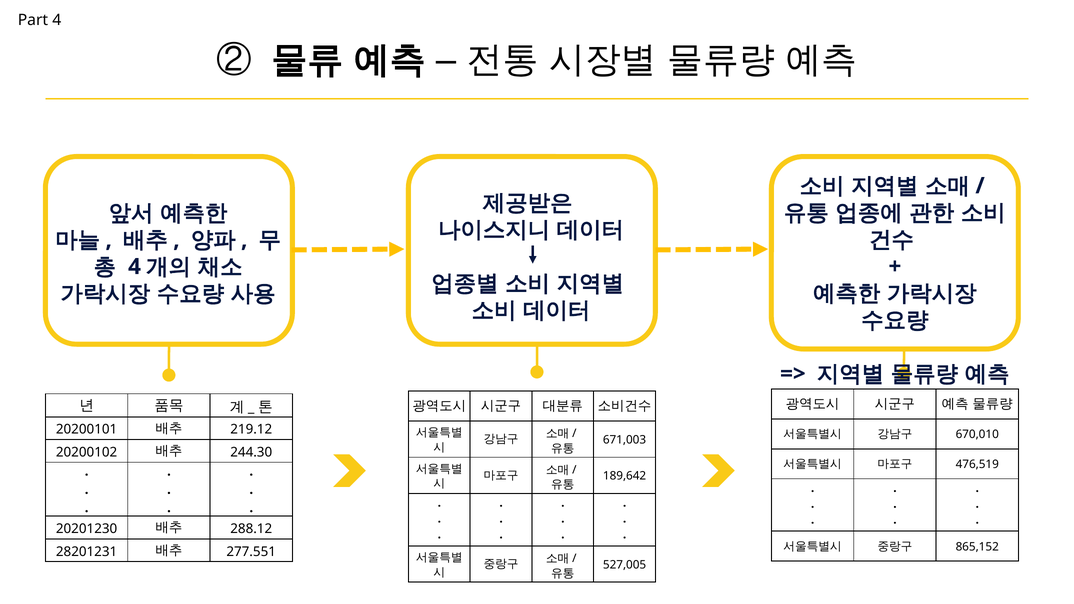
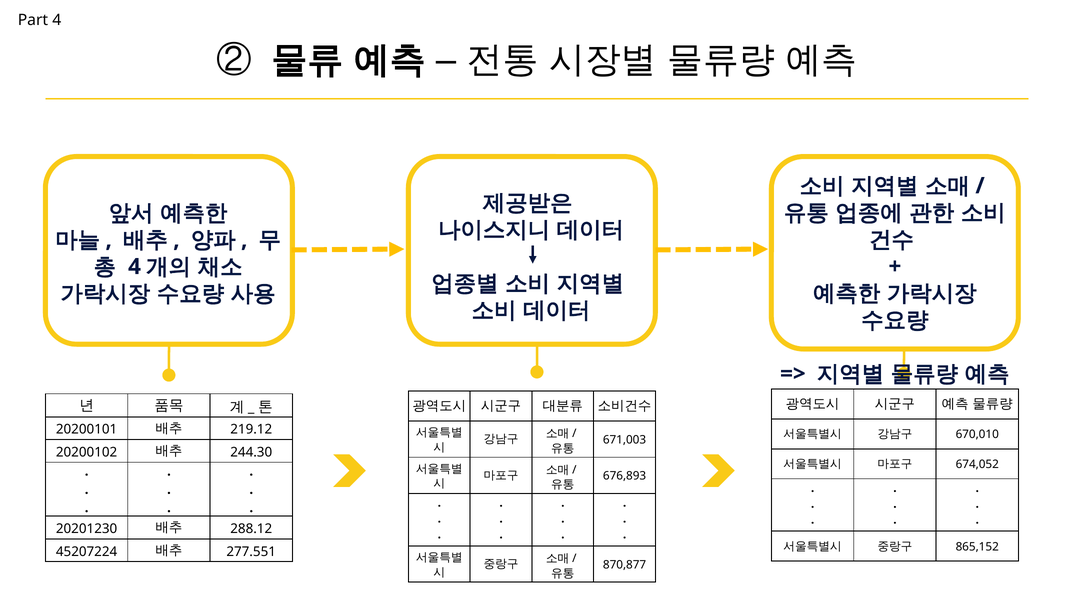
476,519: 476,519 -> 674,052 (977, 465)
189,642: 189,642 -> 676,893 (625, 476)
28201231: 28201231 -> 45207224 (87, 552)
527,005: 527,005 -> 870,877 (625, 565)
